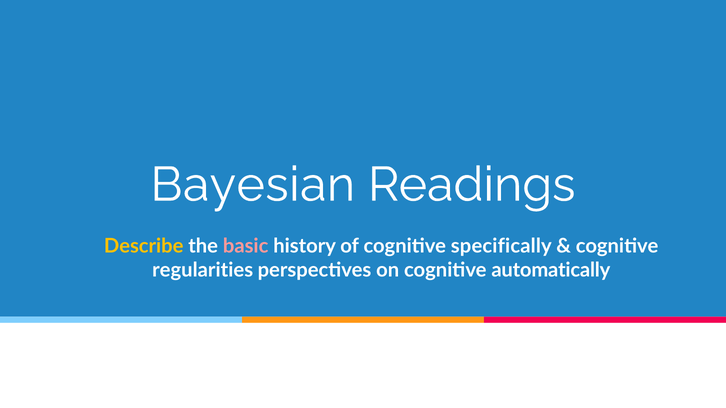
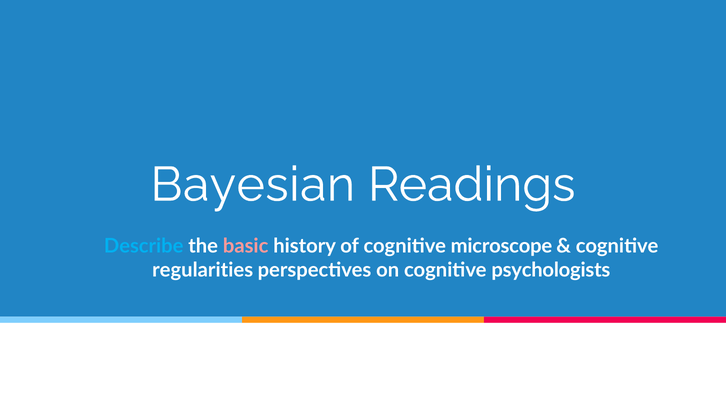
Describe colour: yellow -> light blue (144, 246)
specifically: specifically -> microscope (501, 246)
automatically: automatically -> psychologists (551, 270)
